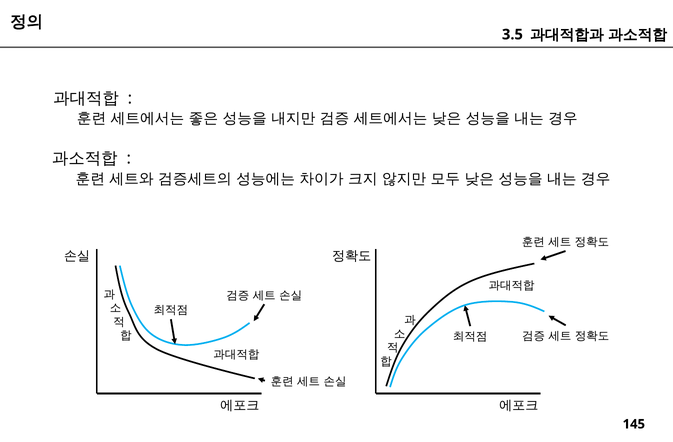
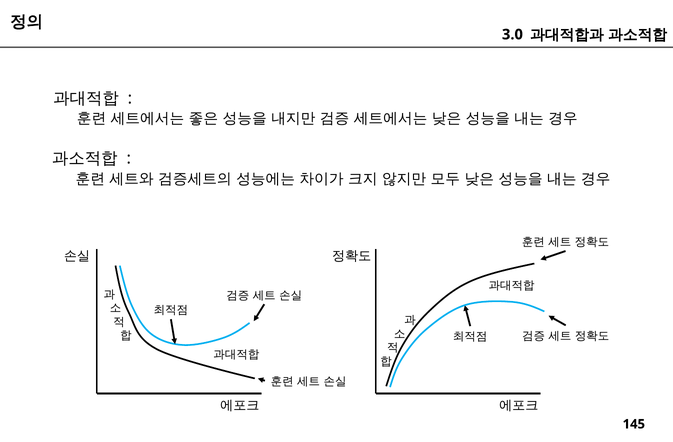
3.5: 3.5 -> 3.0 (512, 34)
